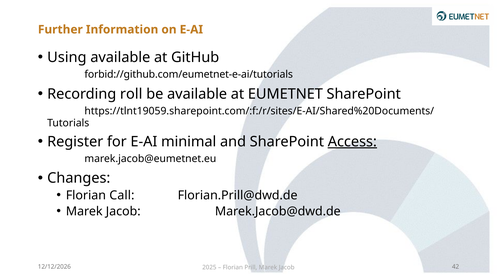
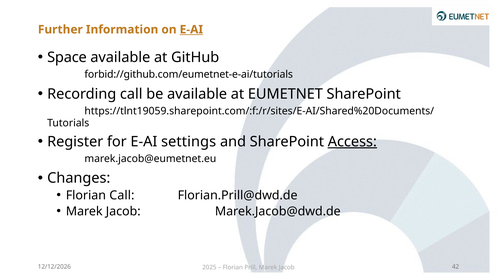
E-AI underline: none -> present (191, 29)
Using: Using -> Space (67, 57)
Recording roll: roll -> call (131, 94)
minimal: minimal -> settings (189, 141)
